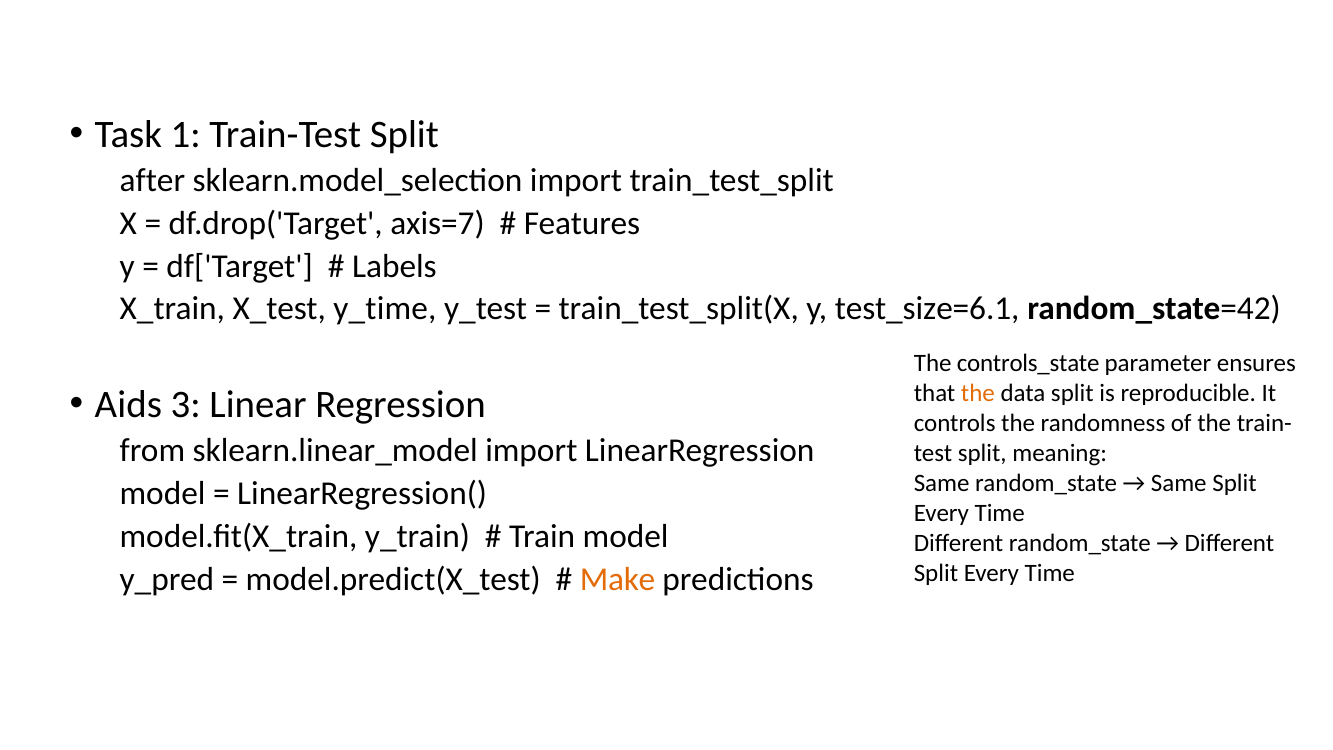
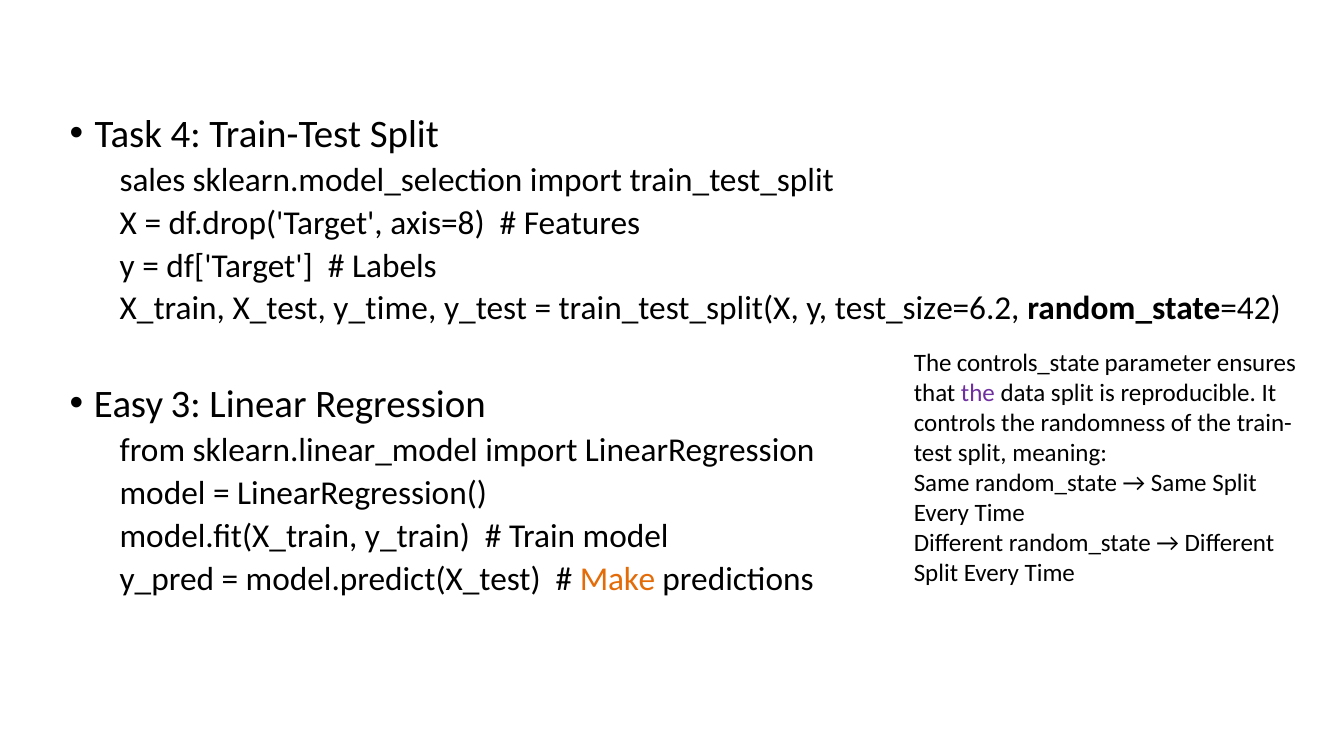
1: 1 -> 4 (186, 134)
after: after -> sales (153, 180)
axis=7: axis=7 -> axis=8 (437, 223)
test_size=6.1: test_size=6.1 -> test_size=6.2 (927, 309)
the colour: orange -> purple (978, 394)
Aids: Aids -> Easy (129, 405)
